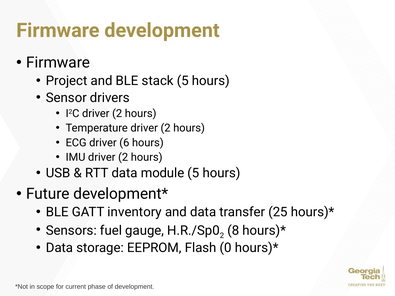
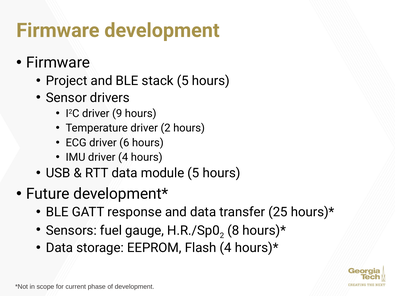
I2C driver 2: 2 -> 9 (117, 114)
IMU driver 2: 2 -> 4 (123, 157)
inventory: inventory -> response (135, 212)
Flash 0: 0 -> 4 (226, 248)
